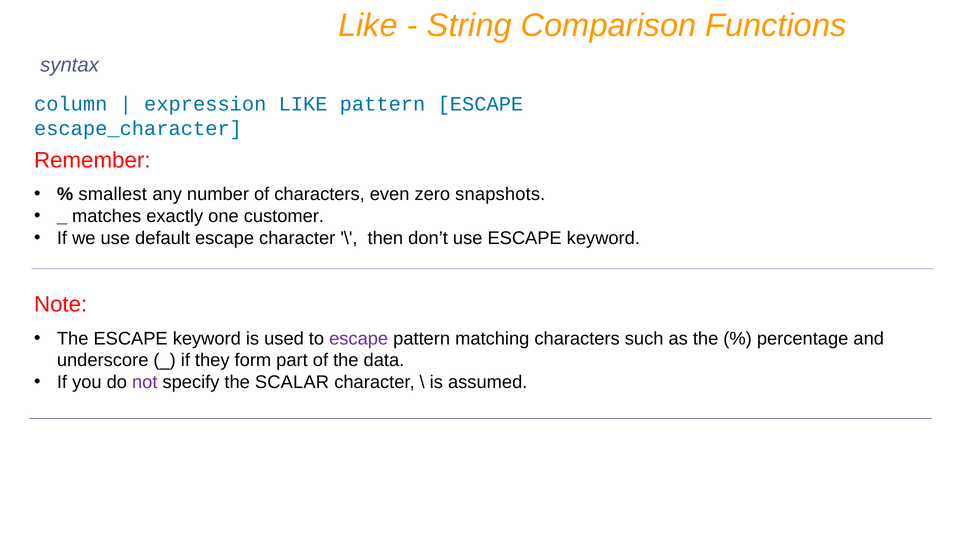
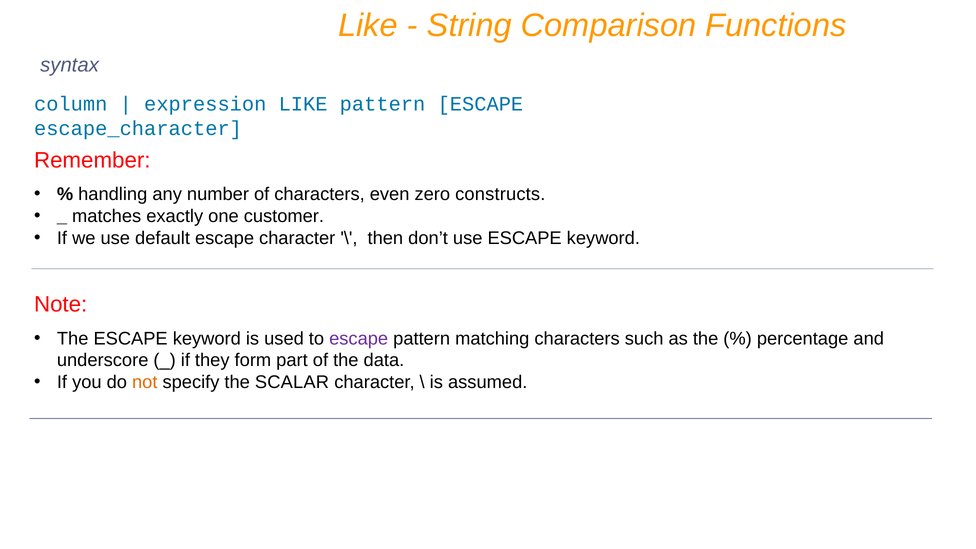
smallest: smallest -> handling (113, 194)
snapshots: snapshots -> constructs (500, 194)
not colour: purple -> orange (145, 382)
